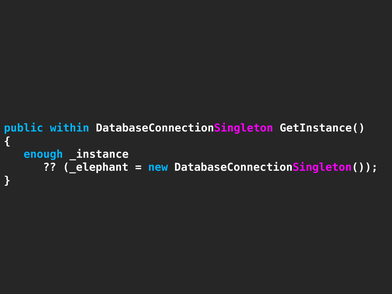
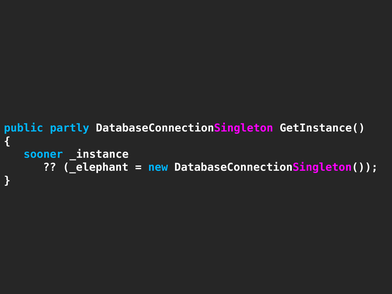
within: within -> partly (70, 128)
enough: enough -> sooner (43, 154)
